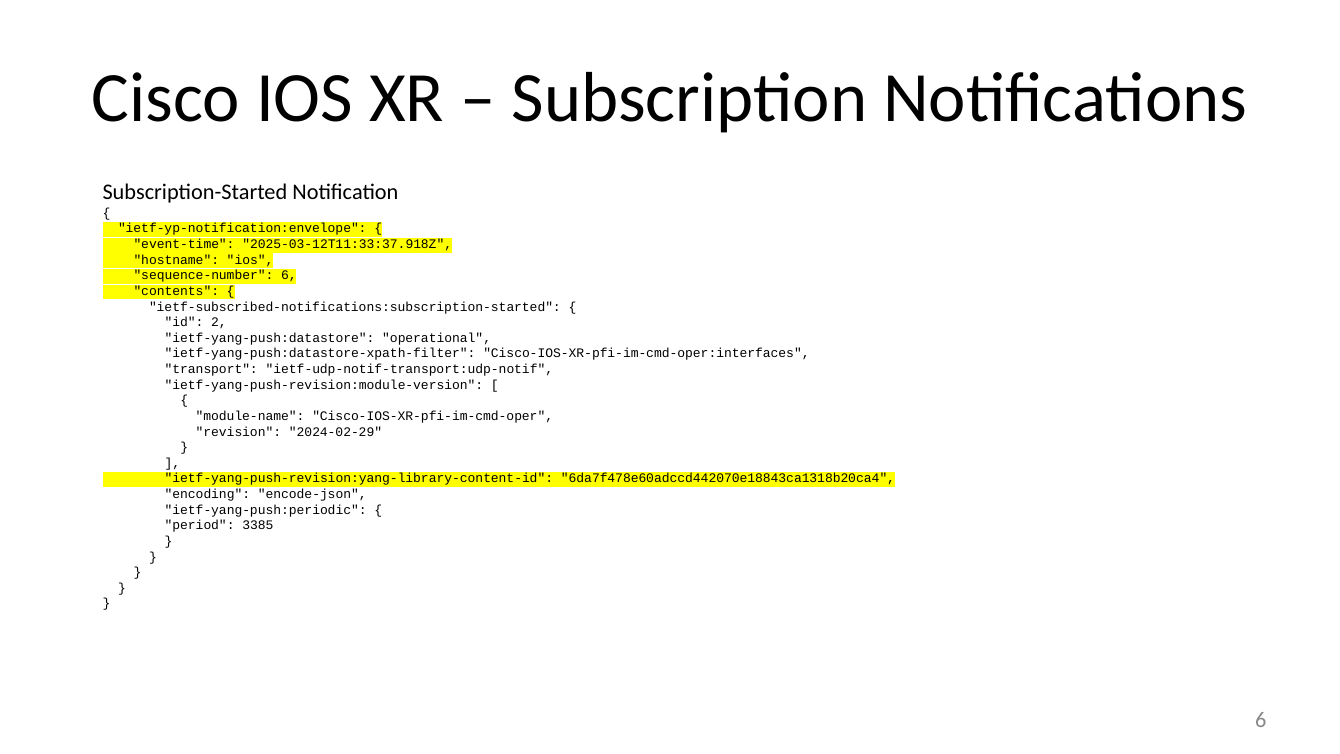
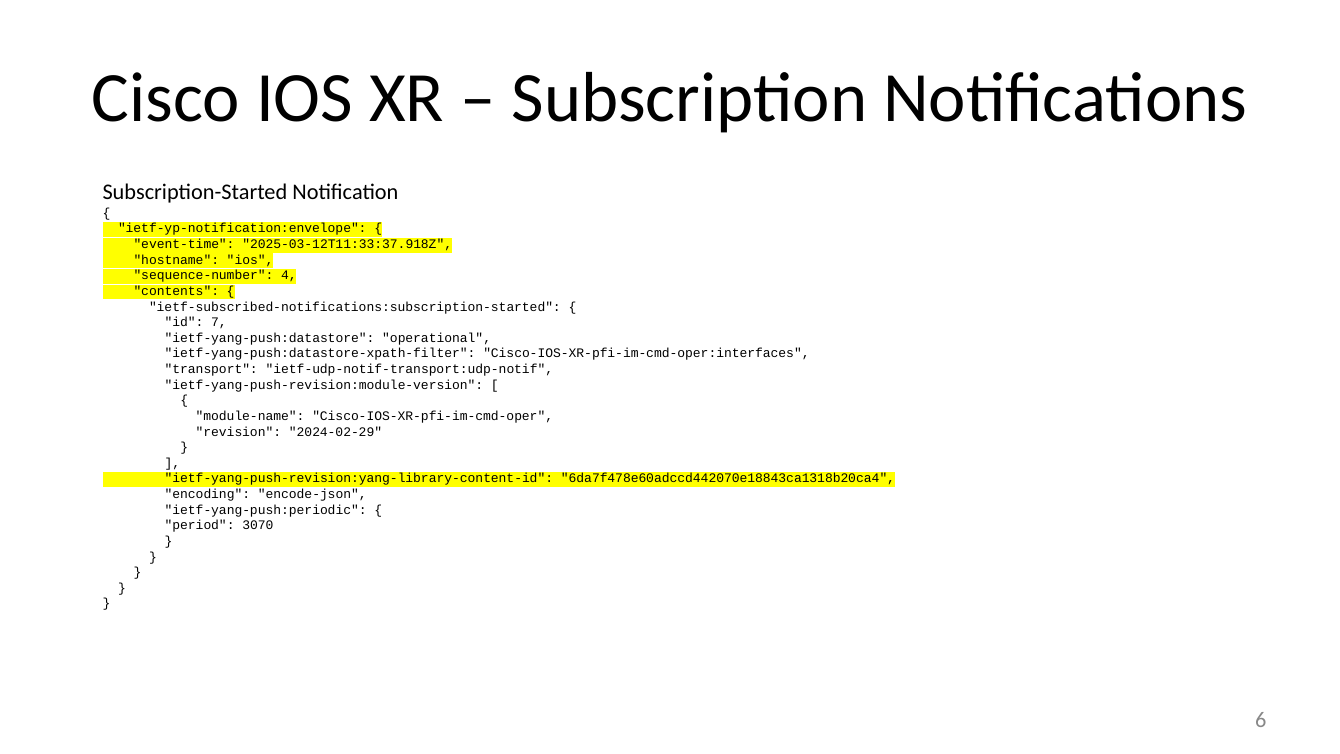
sequence-number 6: 6 -> 4 (289, 275)
2: 2 -> 7 (219, 322)
3385: 3385 -> 3070 (258, 525)
